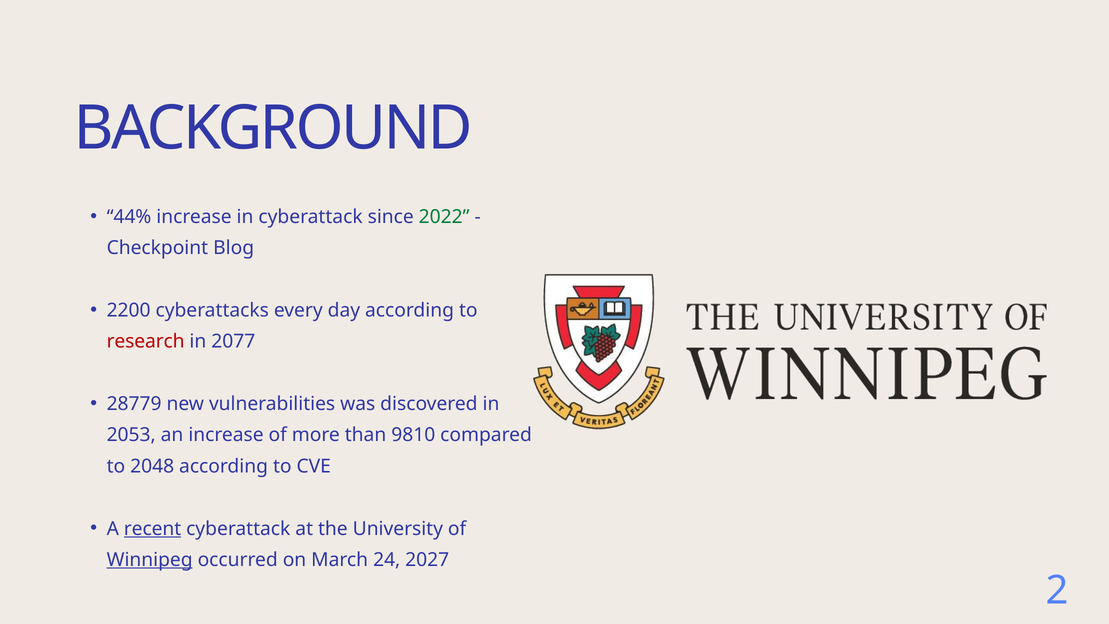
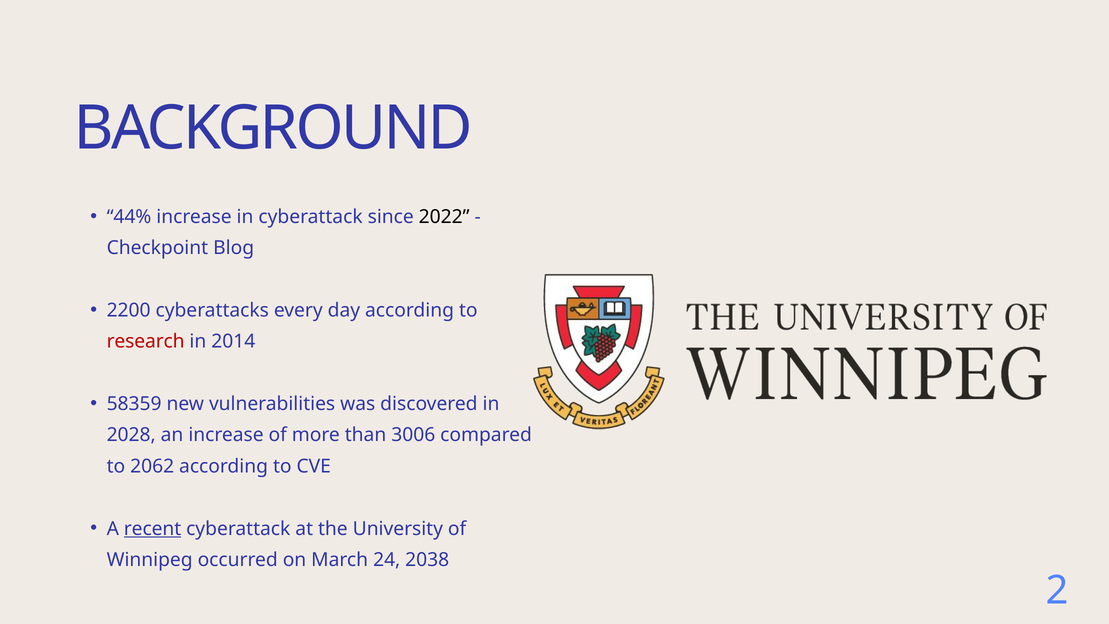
2022 colour: green -> black (444, 217)
2077: 2077 -> 2014 (233, 341)
28779: 28779 -> 58359 (134, 404)
2053: 2053 -> 2028 (131, 435)
9810: 9810 -> 3006 (413, 435)
2048: 2048 -> 2062 (152, 466)
Winnipeg underline: present -> none (150, 560)
2027: 2027 -> 2038 (427, 560)
